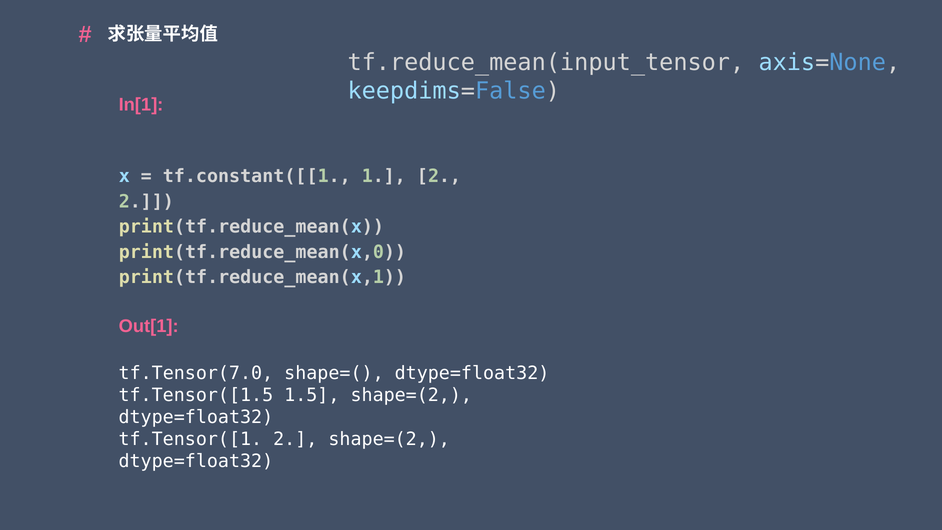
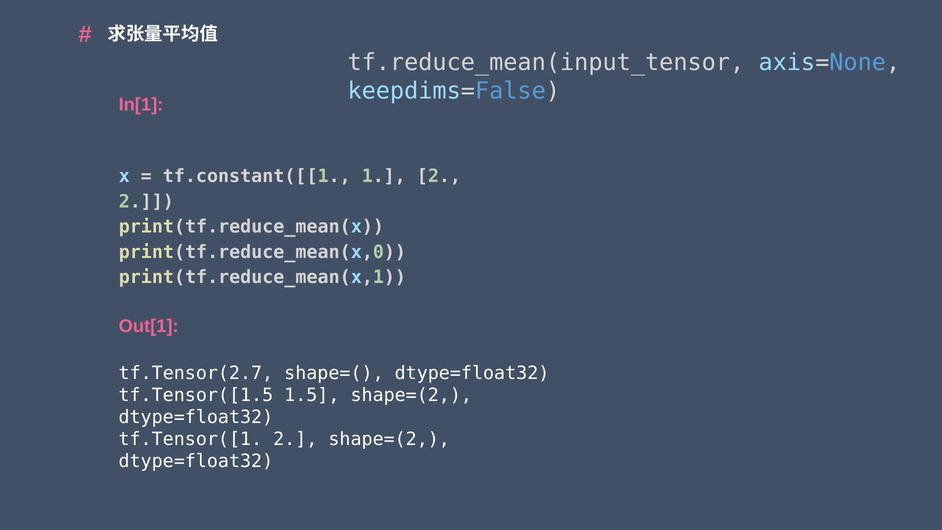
tf.Tensor(7.0: tf.Tensor(7.0 -> tf.Tensor(2.7 (196, 373)
